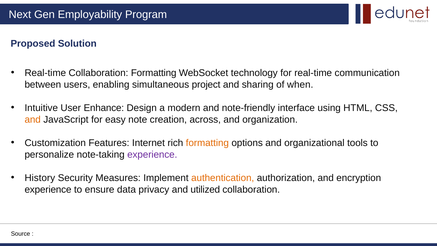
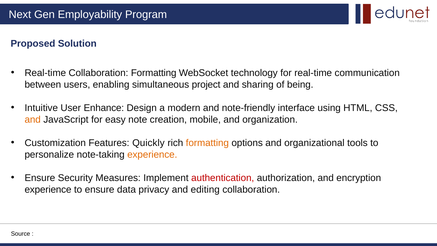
when: when -> being (300, 85)
across: across -> mobile (205, 120)
Internet: Internet -> Quickly (148, 143)
experience colour: purple -> orange (152, 154)
History: History -> Ensure (40, 178)
authentication colour: orange -> red (223, 178)
utilized: utilized -> editing (205, 189)
